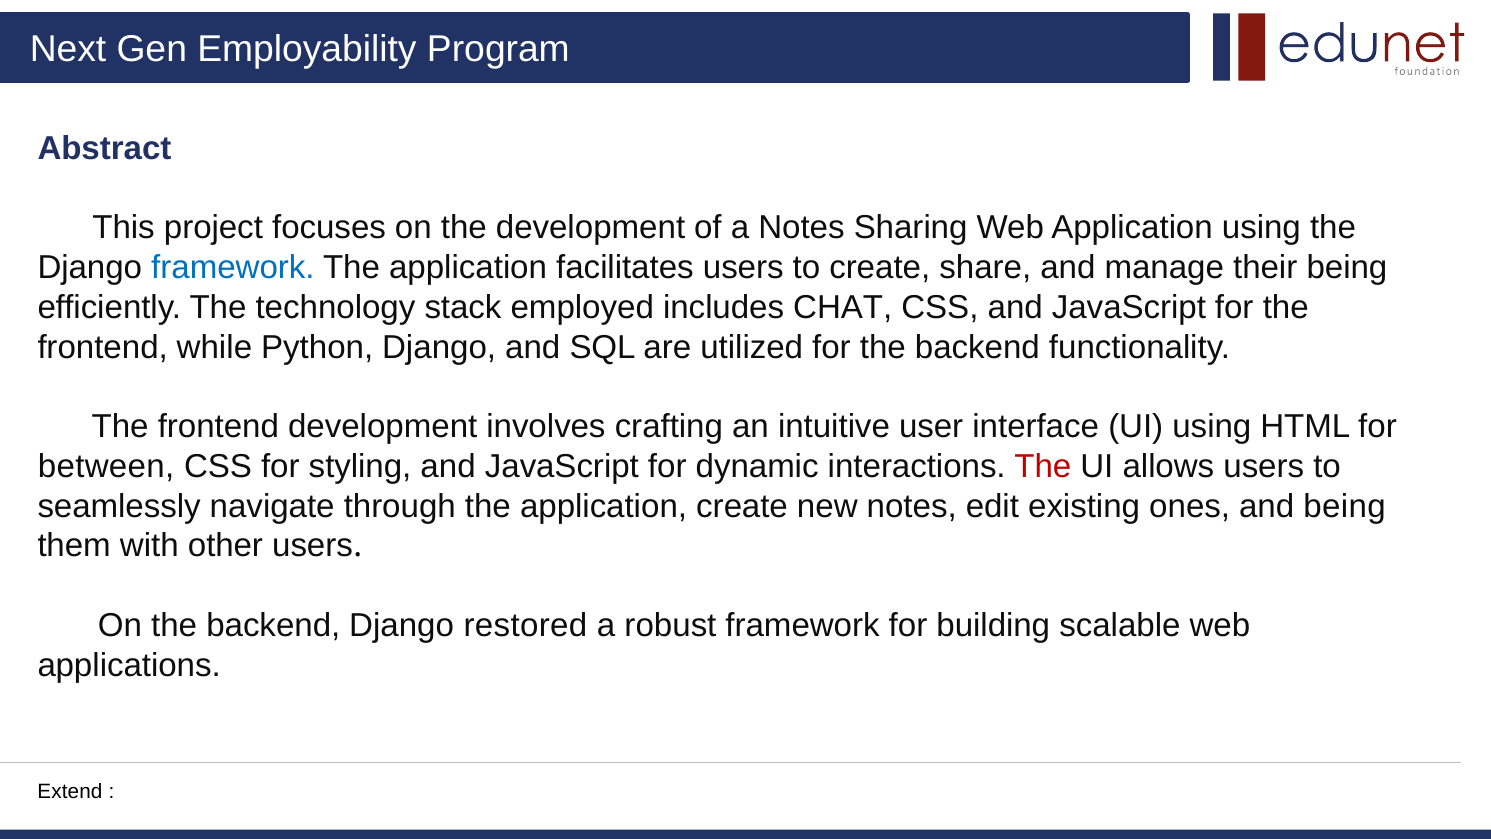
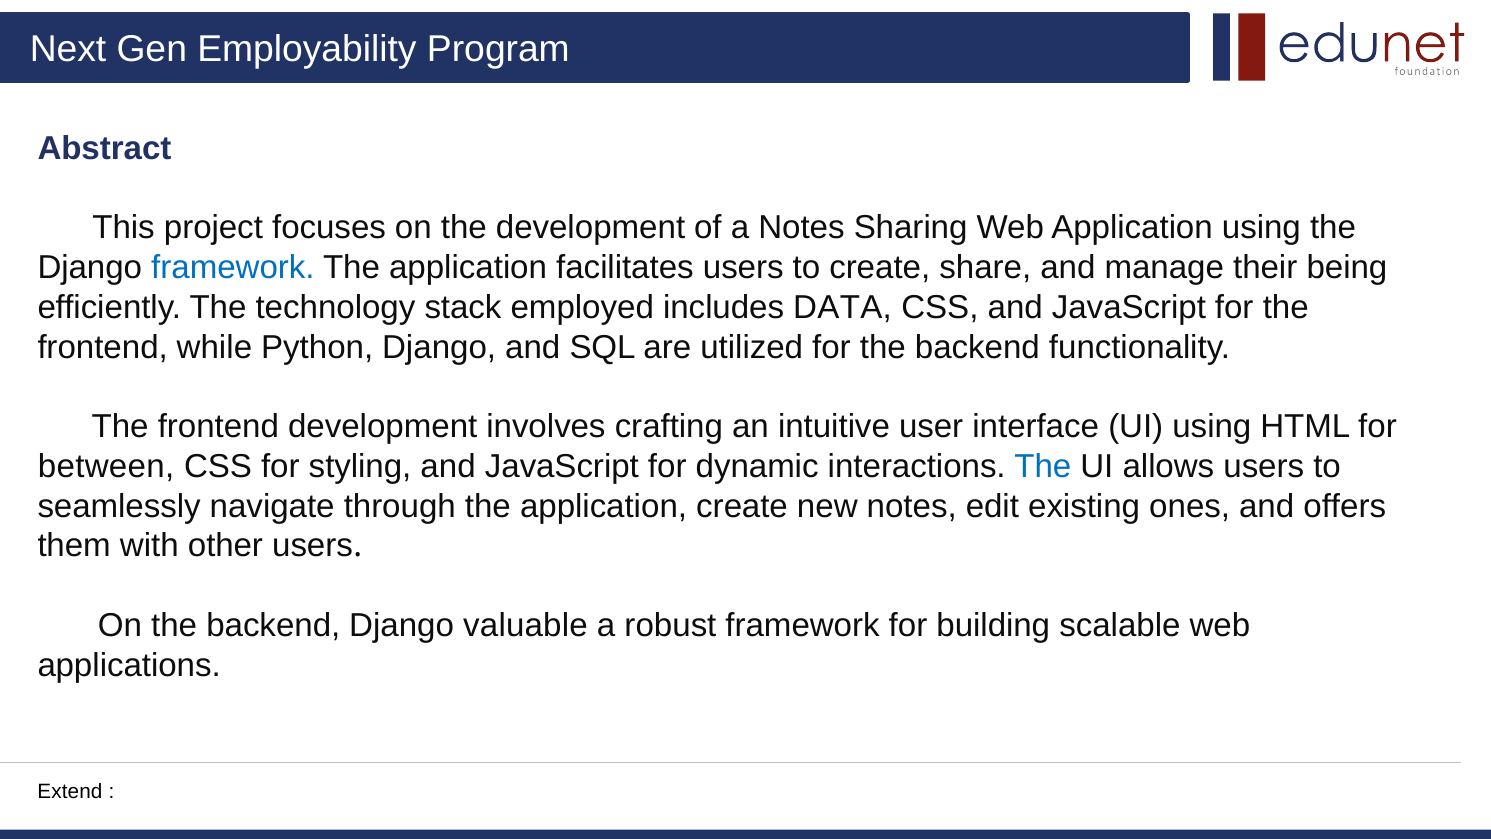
CHAT: CHAT -> DATA (843, 307)
The colour: red -> blue (1043, 466)
and being: being -> offers (1345, 506)
restored: restored -> valuable (525, 625)
